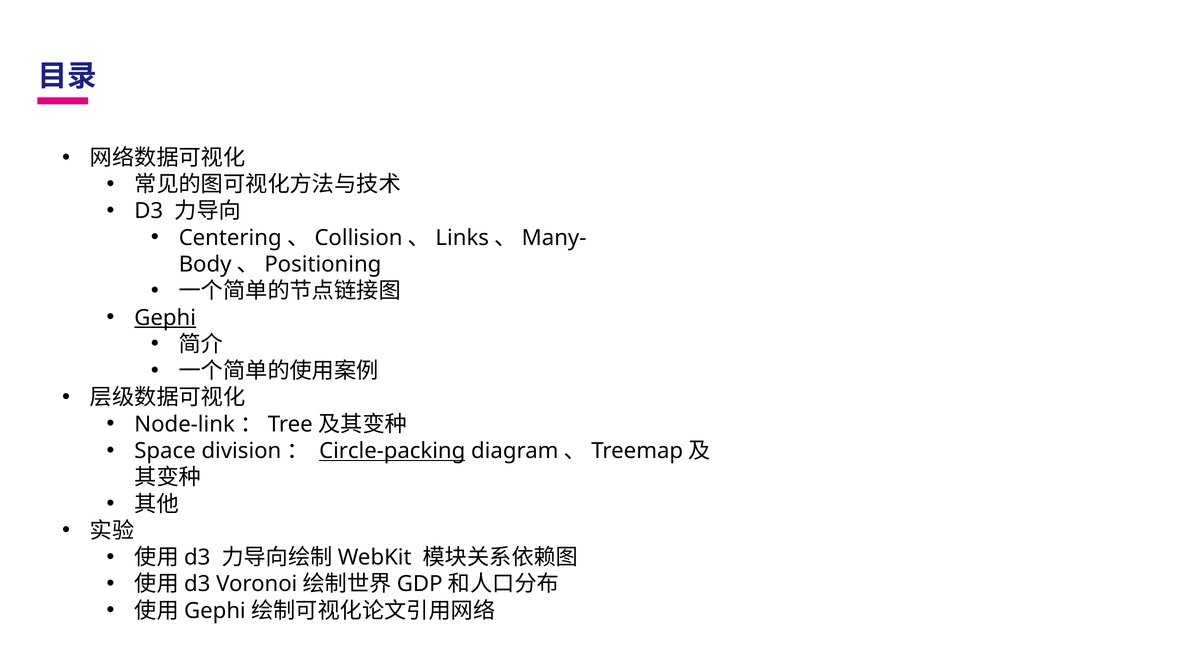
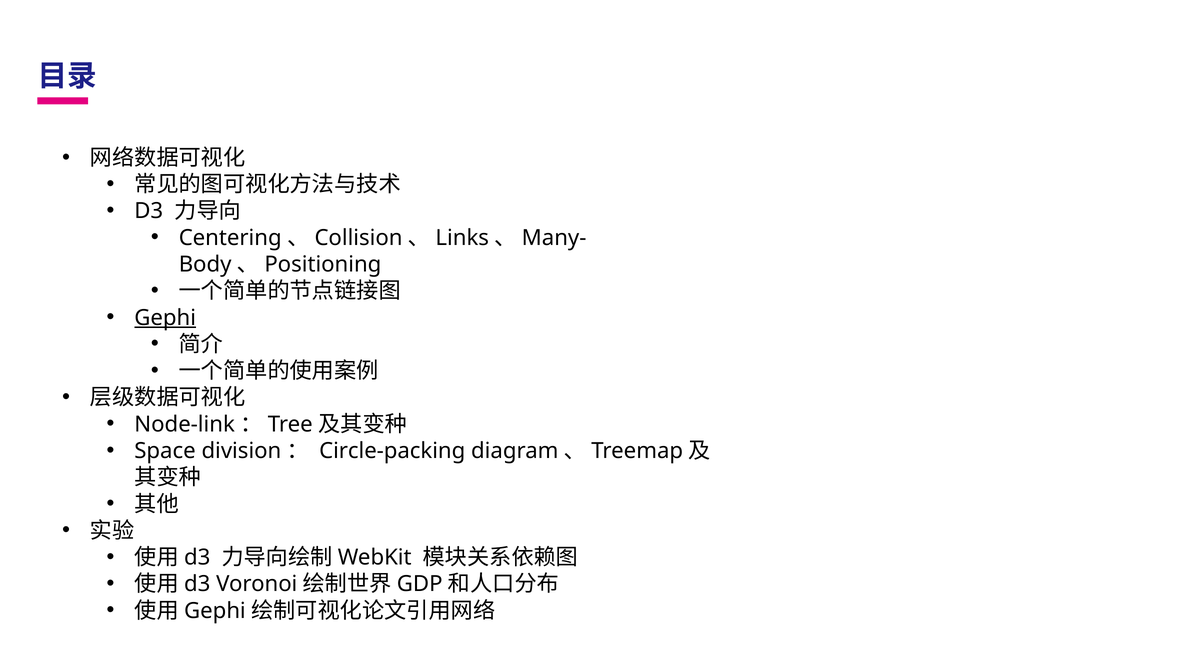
Circle-packing underline: present -> none (392, 451)
